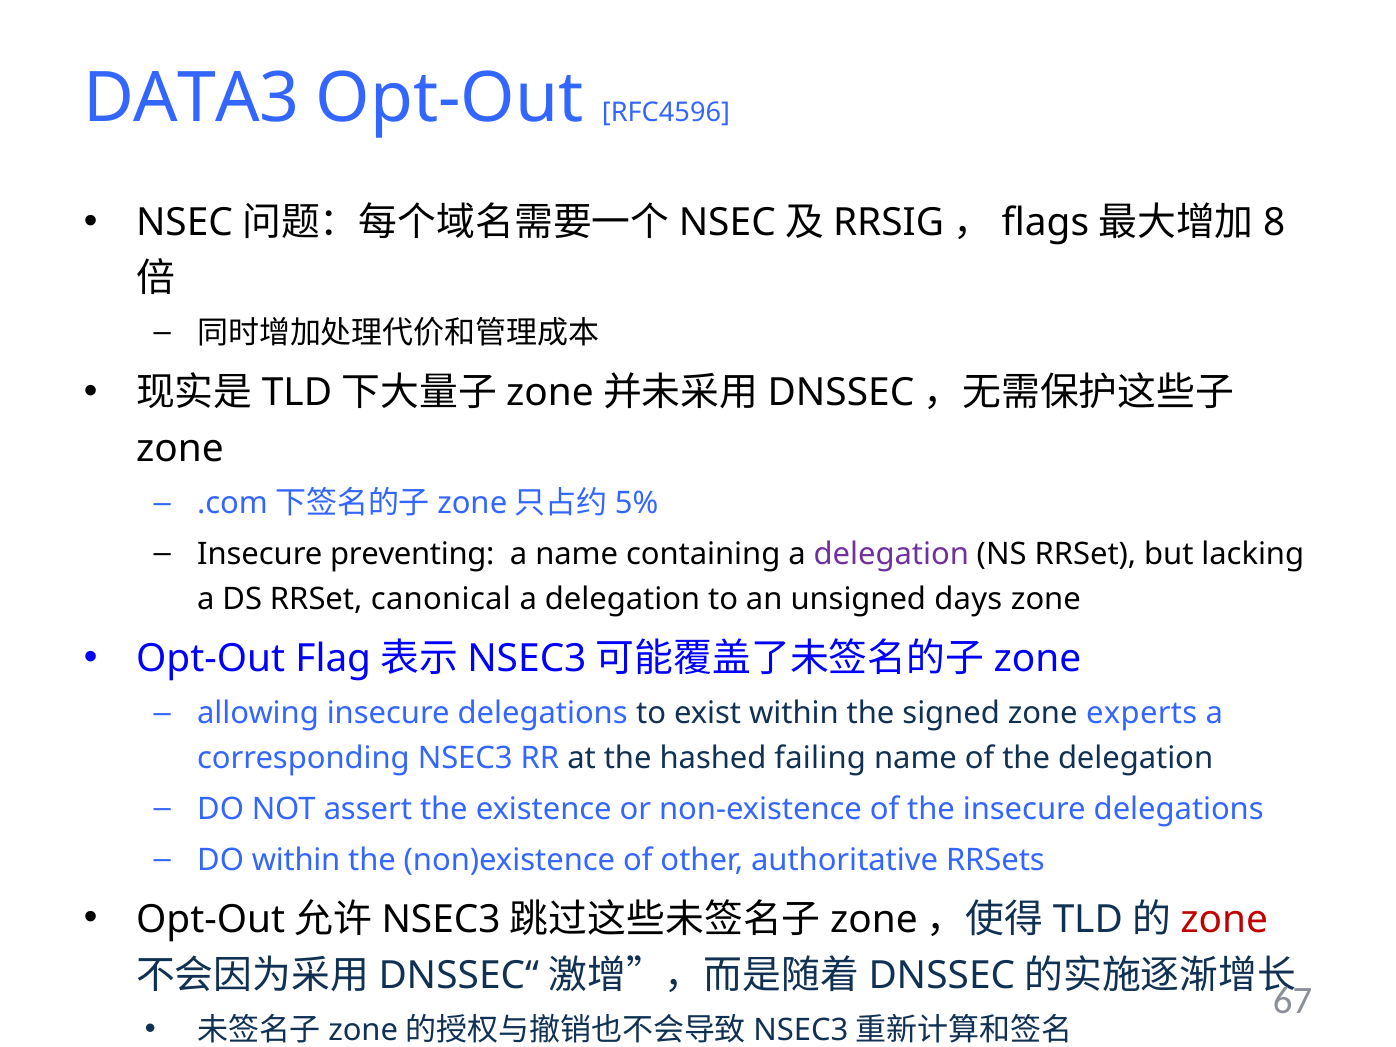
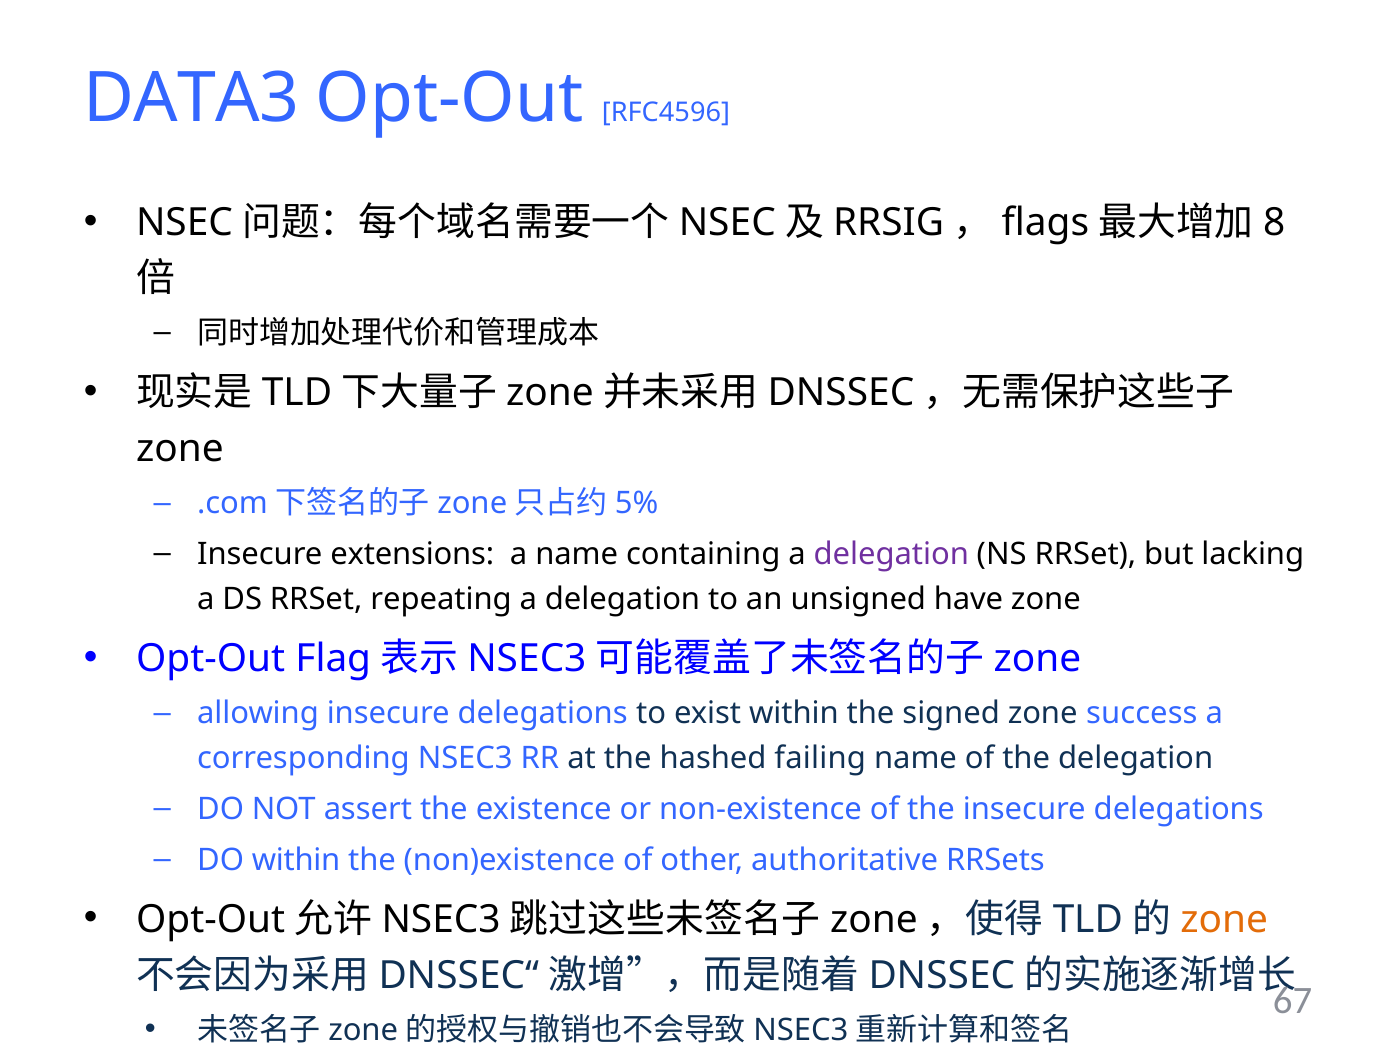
preventing: preventing -> extensions (412, 555)
canonical: canonical -> repeating (441, 599)
days: days -> have (969, 599)
experts: experts -> success (1142, 714)
zone colour: red -> orange (1224, 919)
